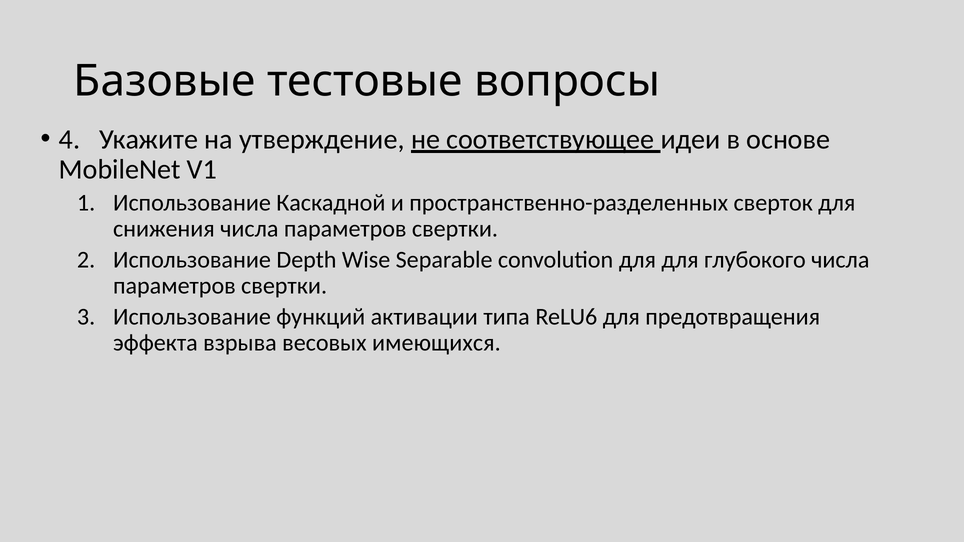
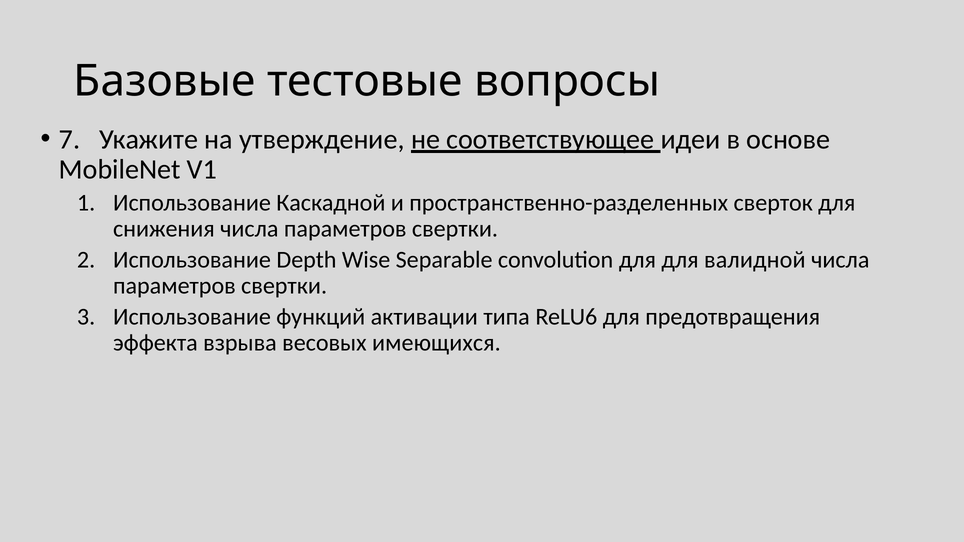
4: 4 -> 7 (70, 139)
глубокого: глубокого -> валидной (755, 260)
